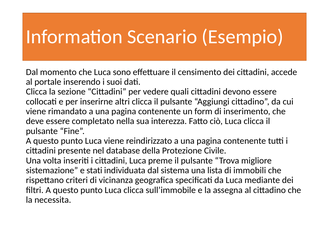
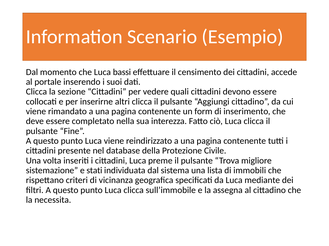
sono: sono -> bassi (122, 72)
